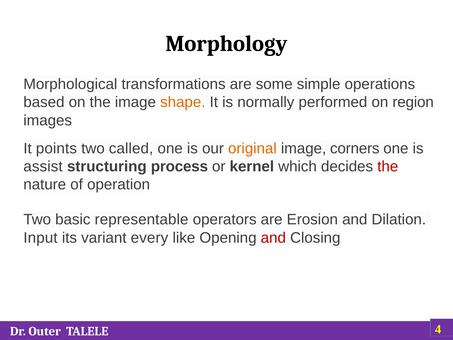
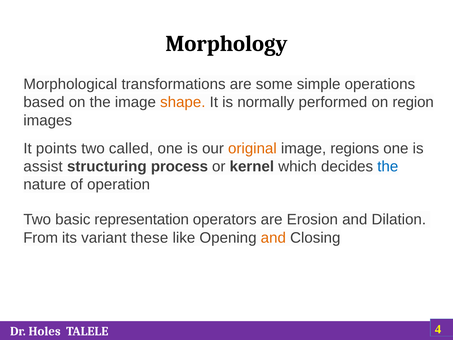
corners: corners -> regions (355, 148)
the colour: red -> blue (388, 166)
representable: representable -> representation (142, 219)
Input: Input -> From (41, 238)
every: every -> these (149, 238)
and colour: red -> orange (273, 238)
Outer: Outer -> Holes (45, 331)
